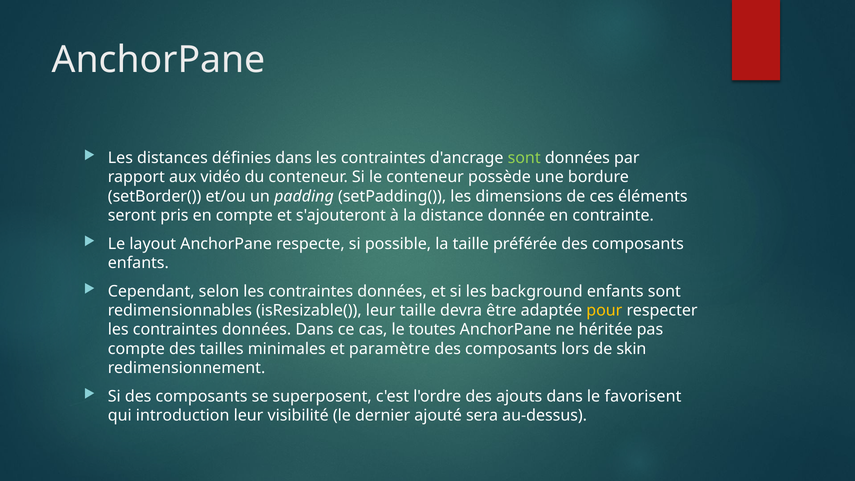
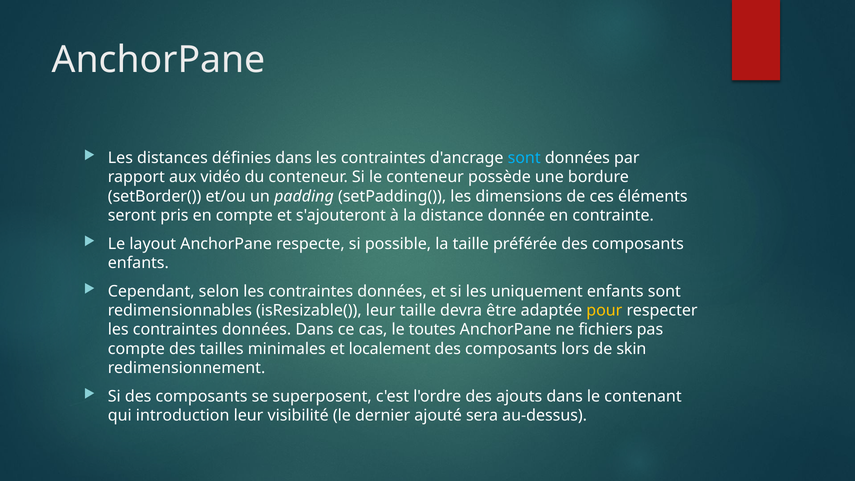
sont colour: light green -> light blue (524, 158)
background: background -> uniquement (537, 291)
héritée: héritée -> fichiers (606, 330)
paramètre: paramètre -> localement (390, 349)
favorisent: favorisent -> contenant (643, 396)
